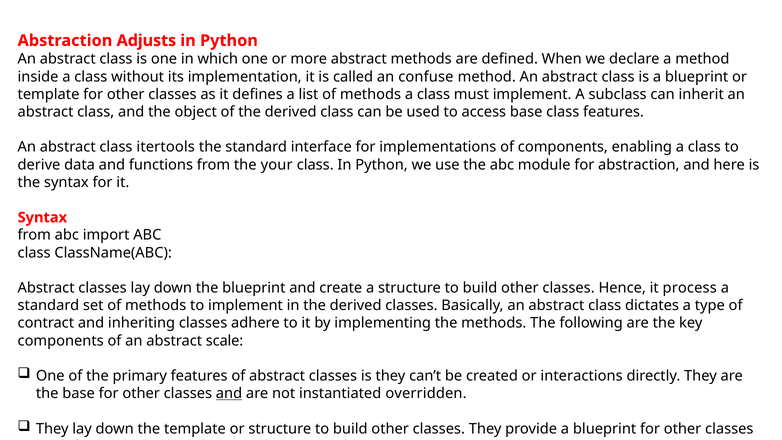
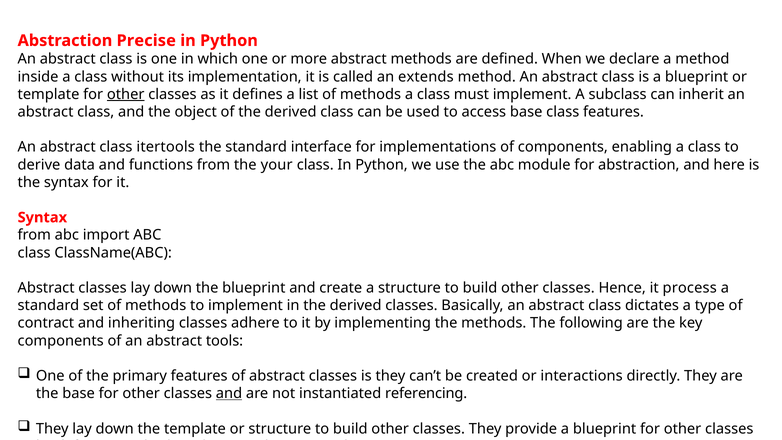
Adjusts: Adjusts -> Precise (146, 41)
confuse: confuse -> extends (426, 77)
other underline: none -> present (126, 94)
scale: scale -> tools (225, 341)
overridden: overridden -> referencing (426, 393)
